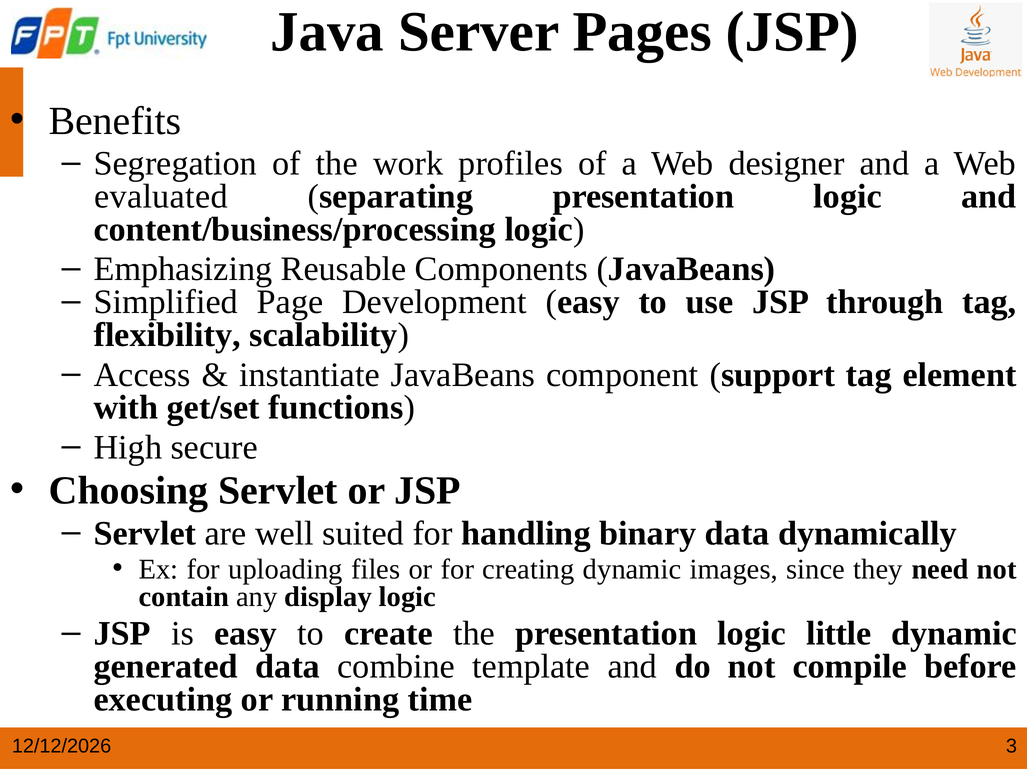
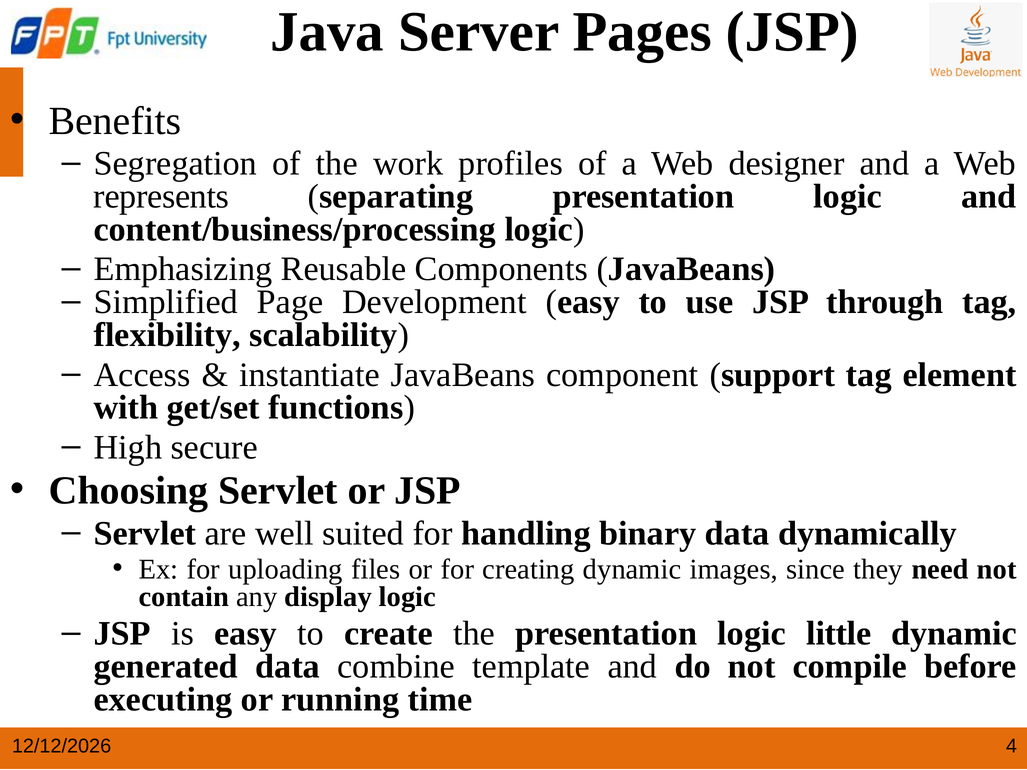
evaluated: evaluated -> represents (161, 197)
3: 3 -> 4 (1011, 746)
